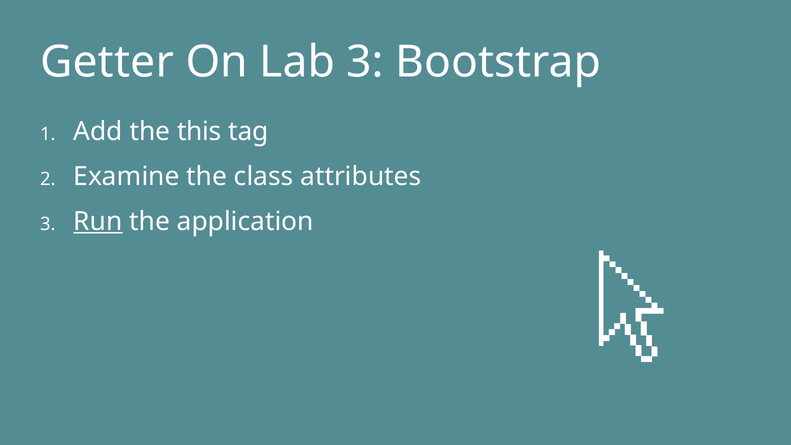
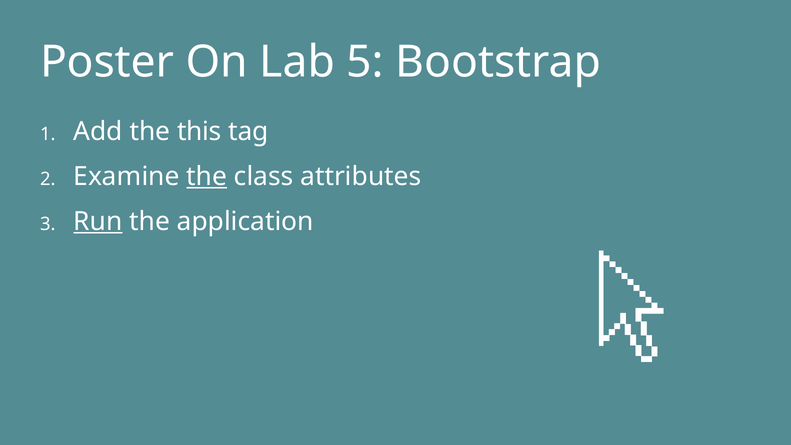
Getter: Getter -> Poster (107, 62)
Lab 3: 3 -> 5 (365, 62)
the underline: none -> present (207, 177)
